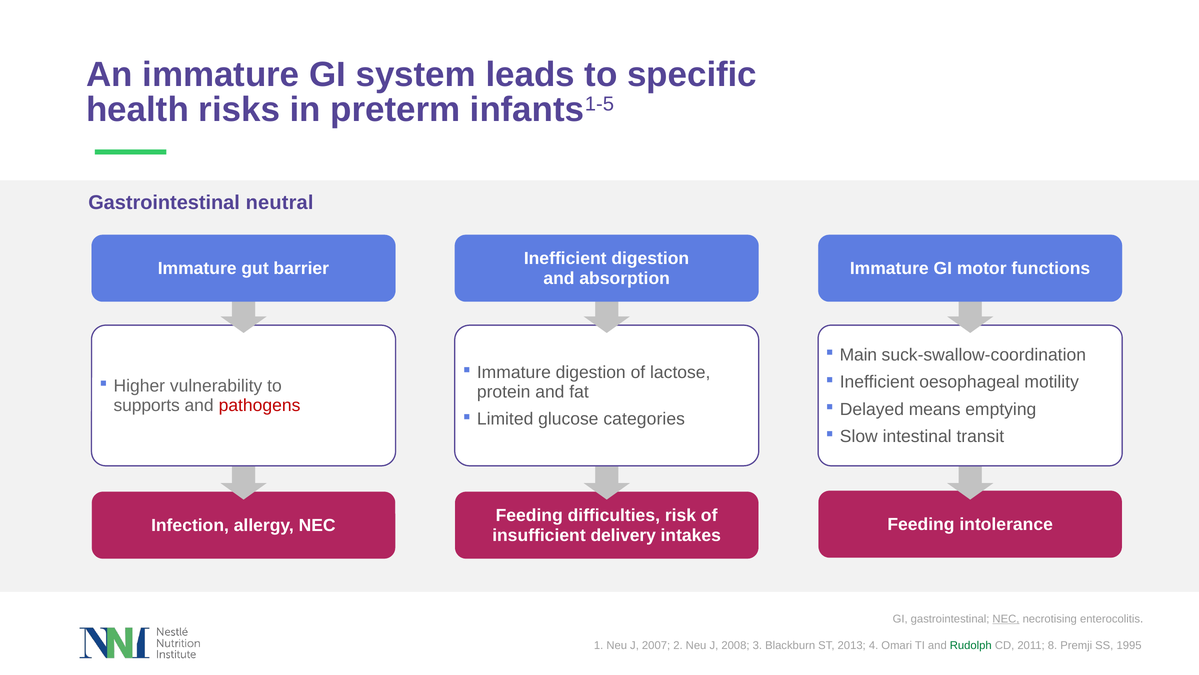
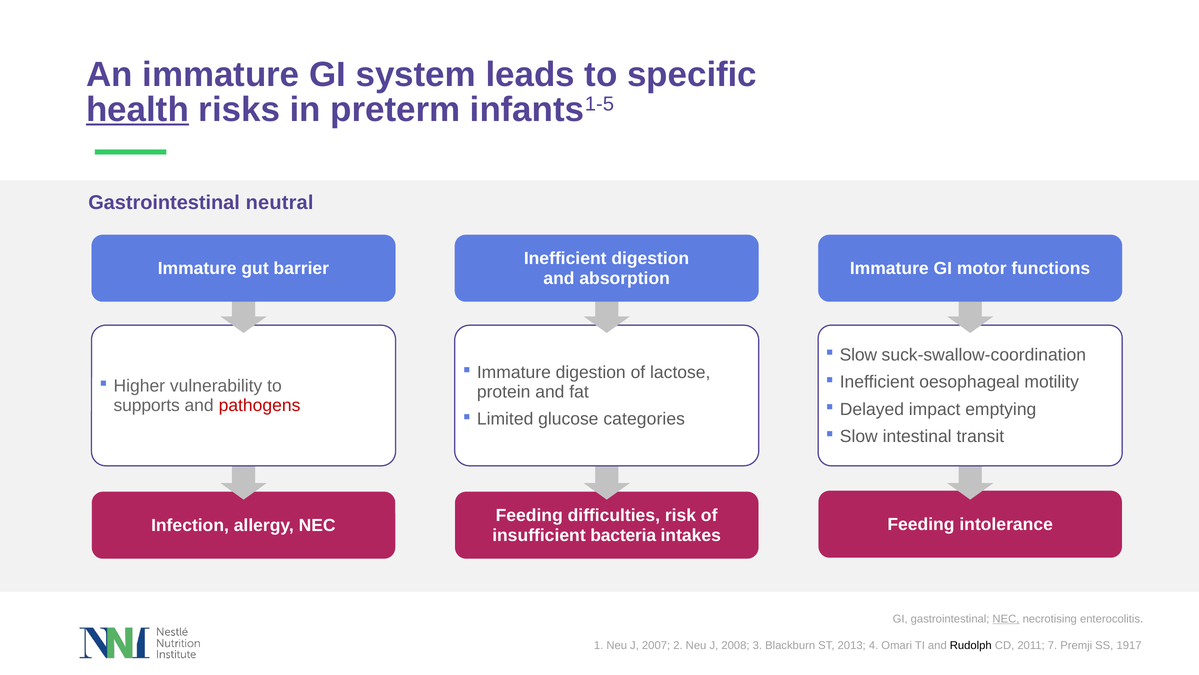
health underline: none -> present (138, 110)
Main: Main -> Slow (858, 355)
means: means -> impact (935, 409)
delivery: delivery -> bacteria (623, 535)
Rudolph colour: green -> black (971, 645)
8: 8 -> 7 (1053, 645)
1995: 1995 -> 1917 (1129, 645)
